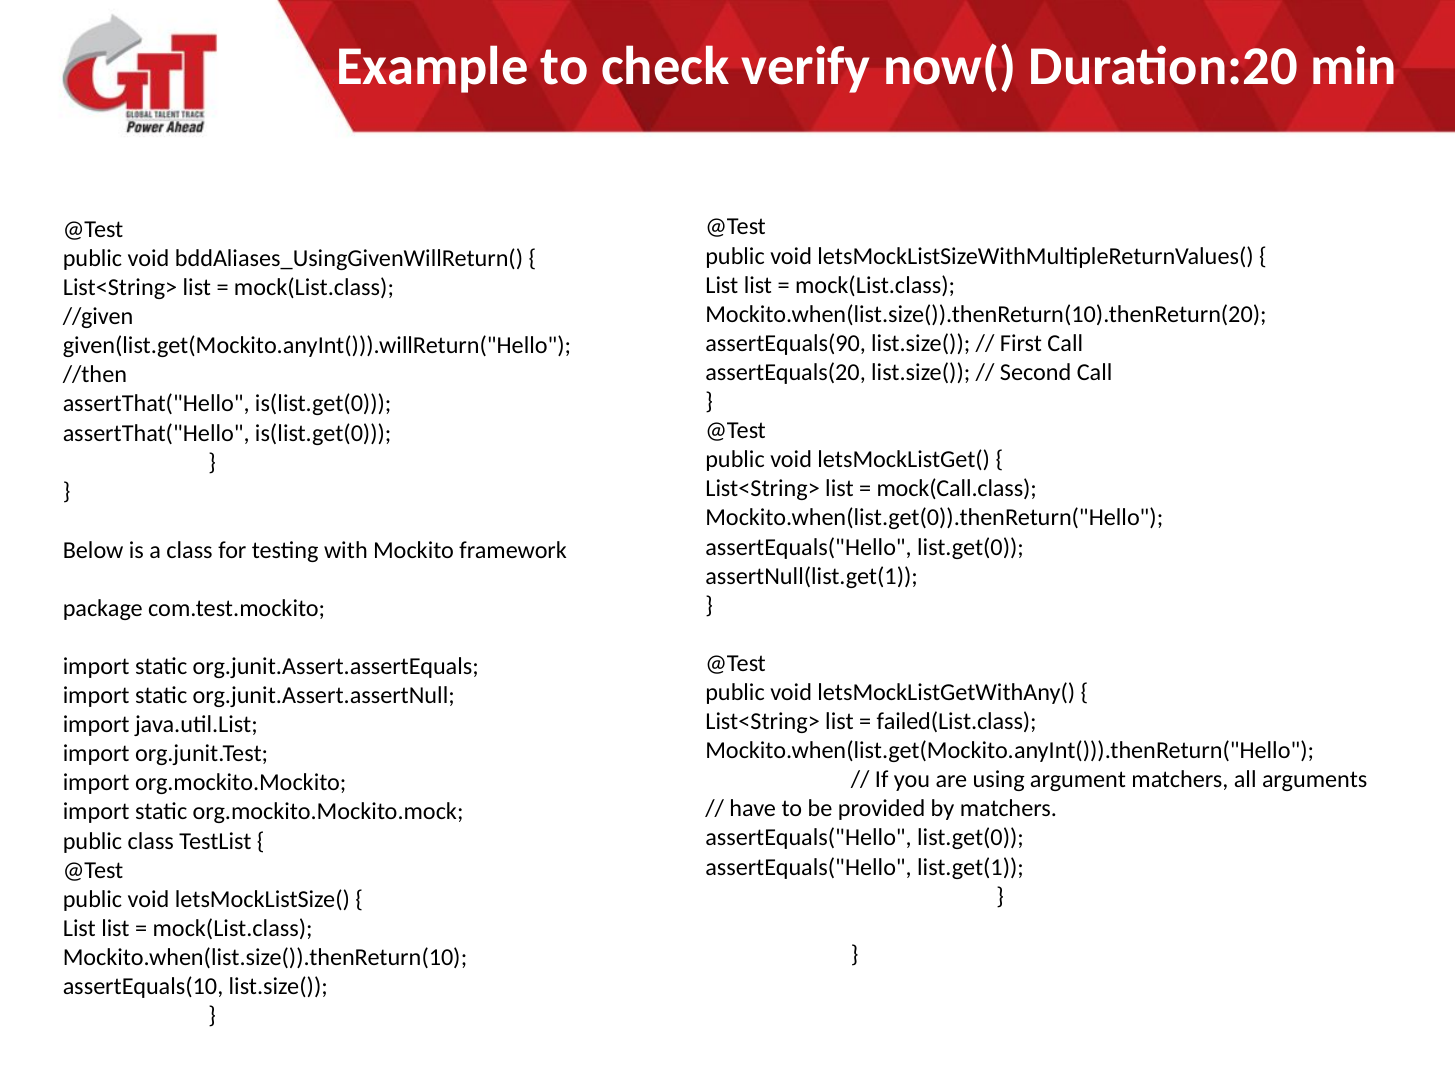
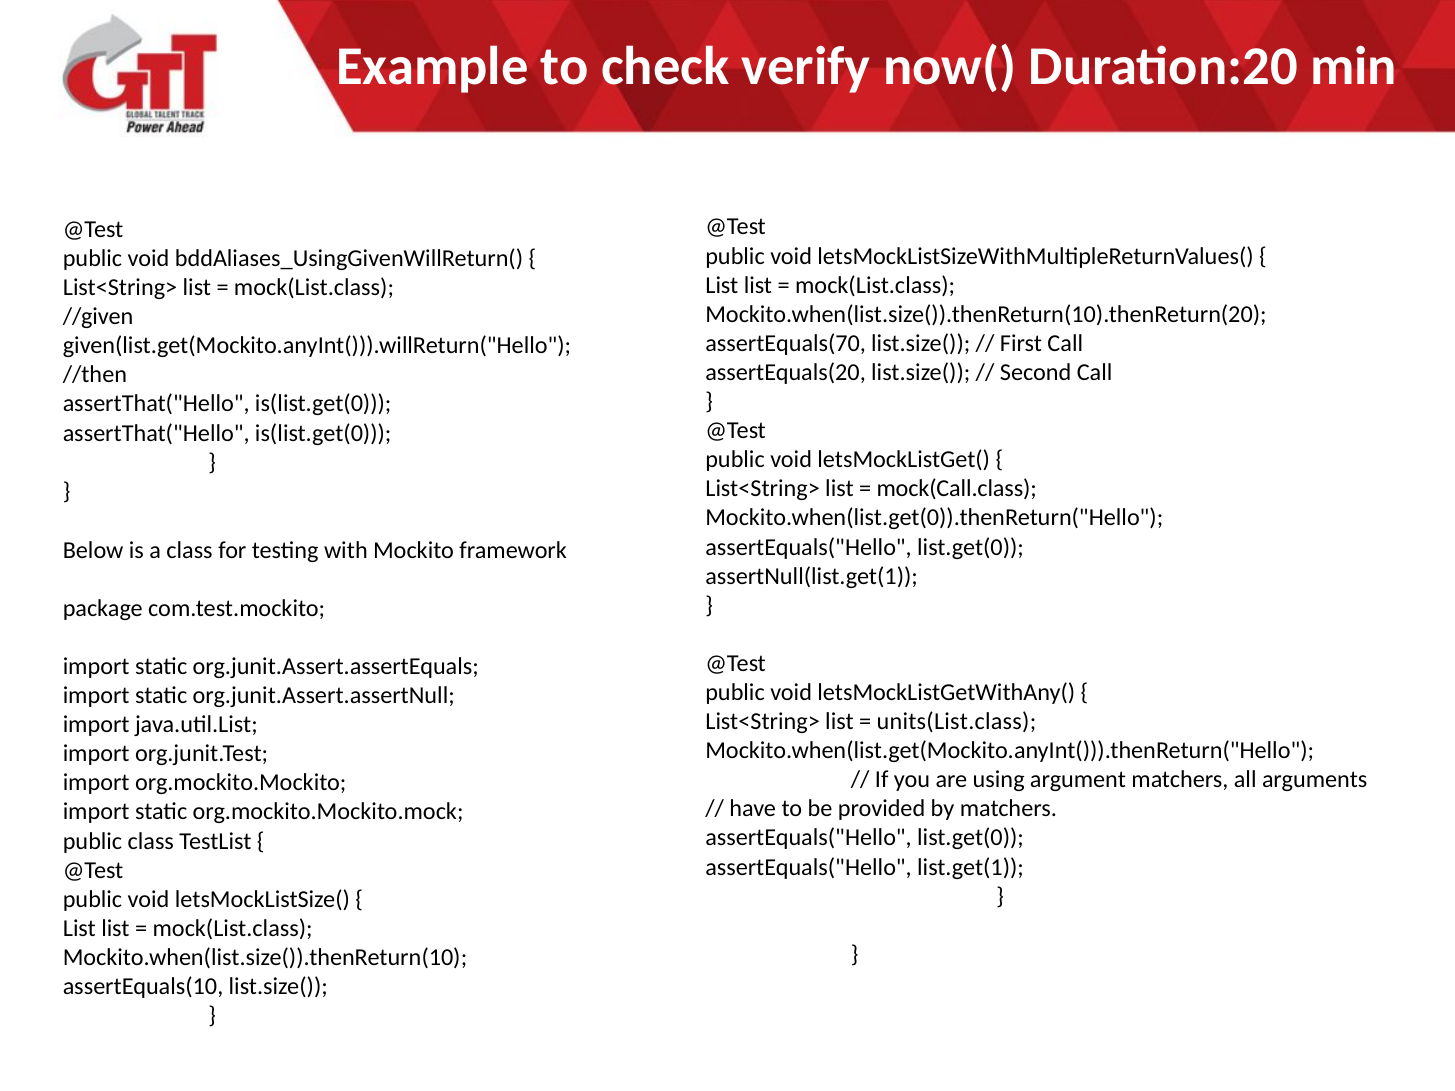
assertEquals(90: assertEquals(90 -> assertEquals(70 (786, 343)
failed(List.class: failed(List.class -> units(List.class (956, 722)
